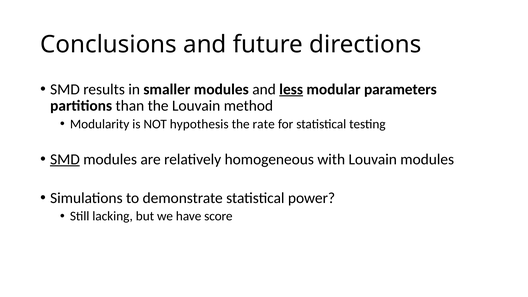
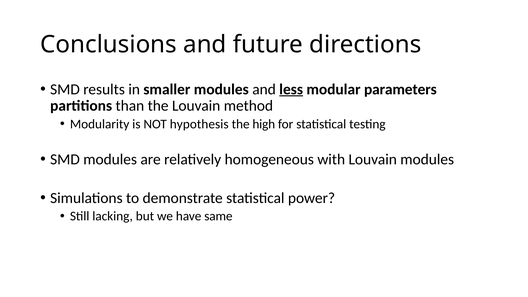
rate: rate -> high (264, 124)
SMD underline: present -> none (65, 159)
score: score -> same (218, 216)
